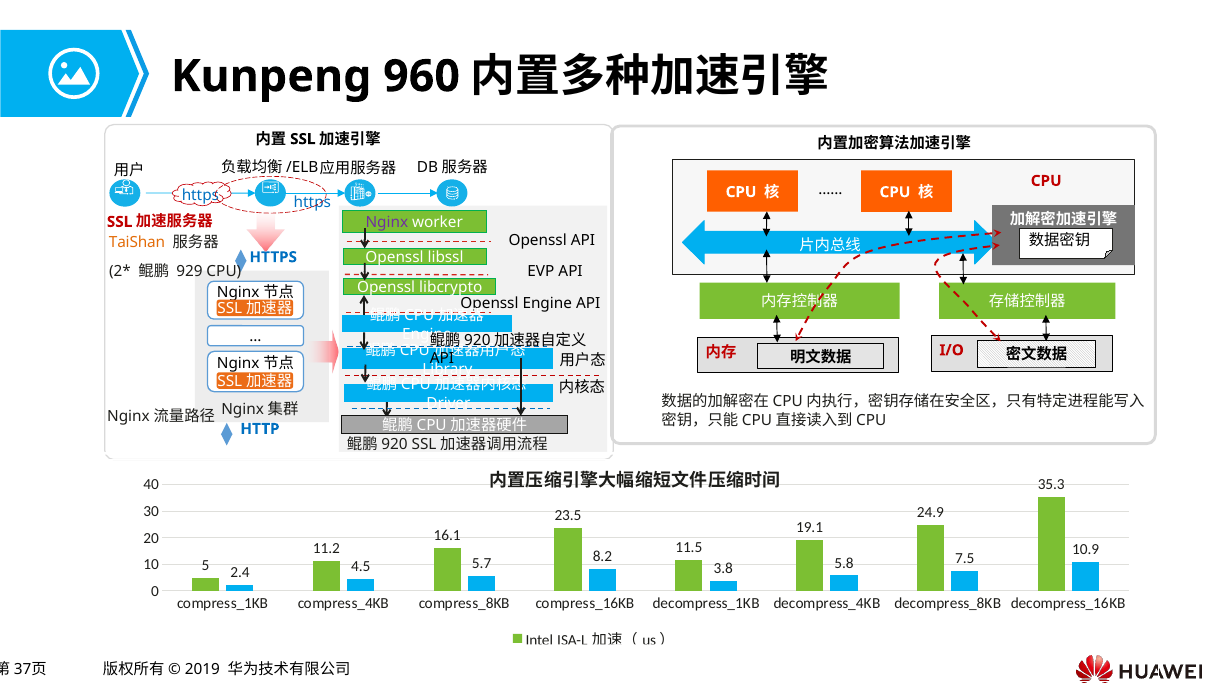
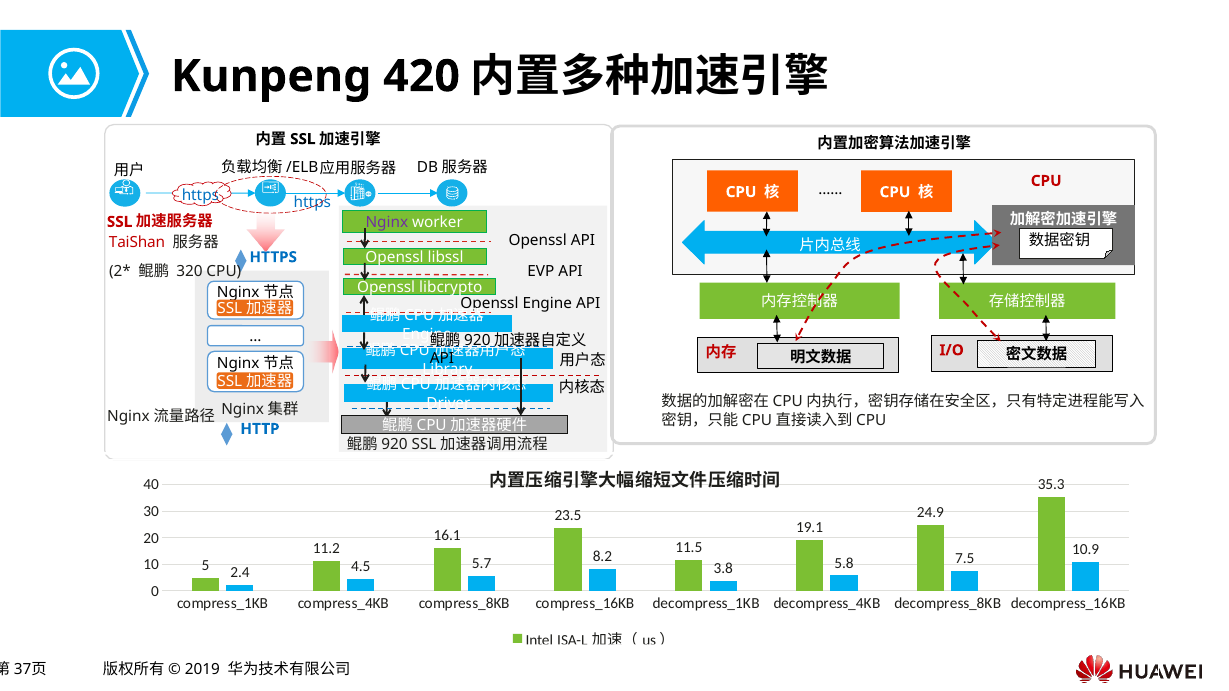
960: 960 -> 420 (422, 76)
TaiShan colour: orange -> red (137, 243)
929: 929 -> 320 (189, 272)
